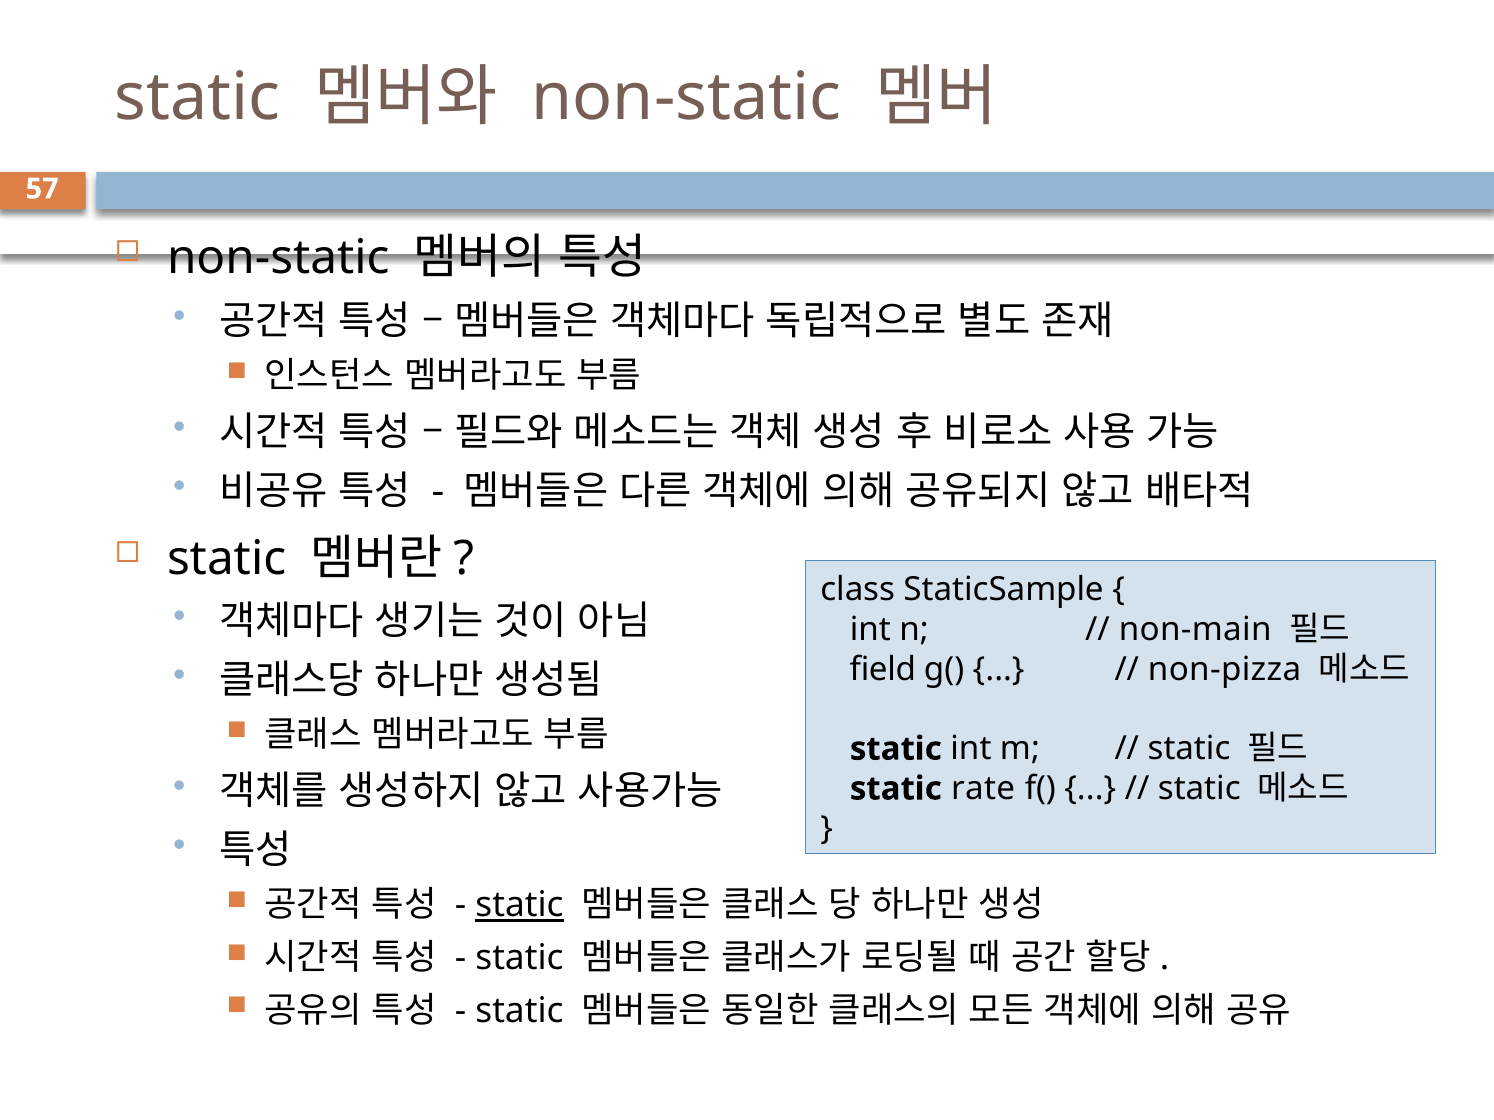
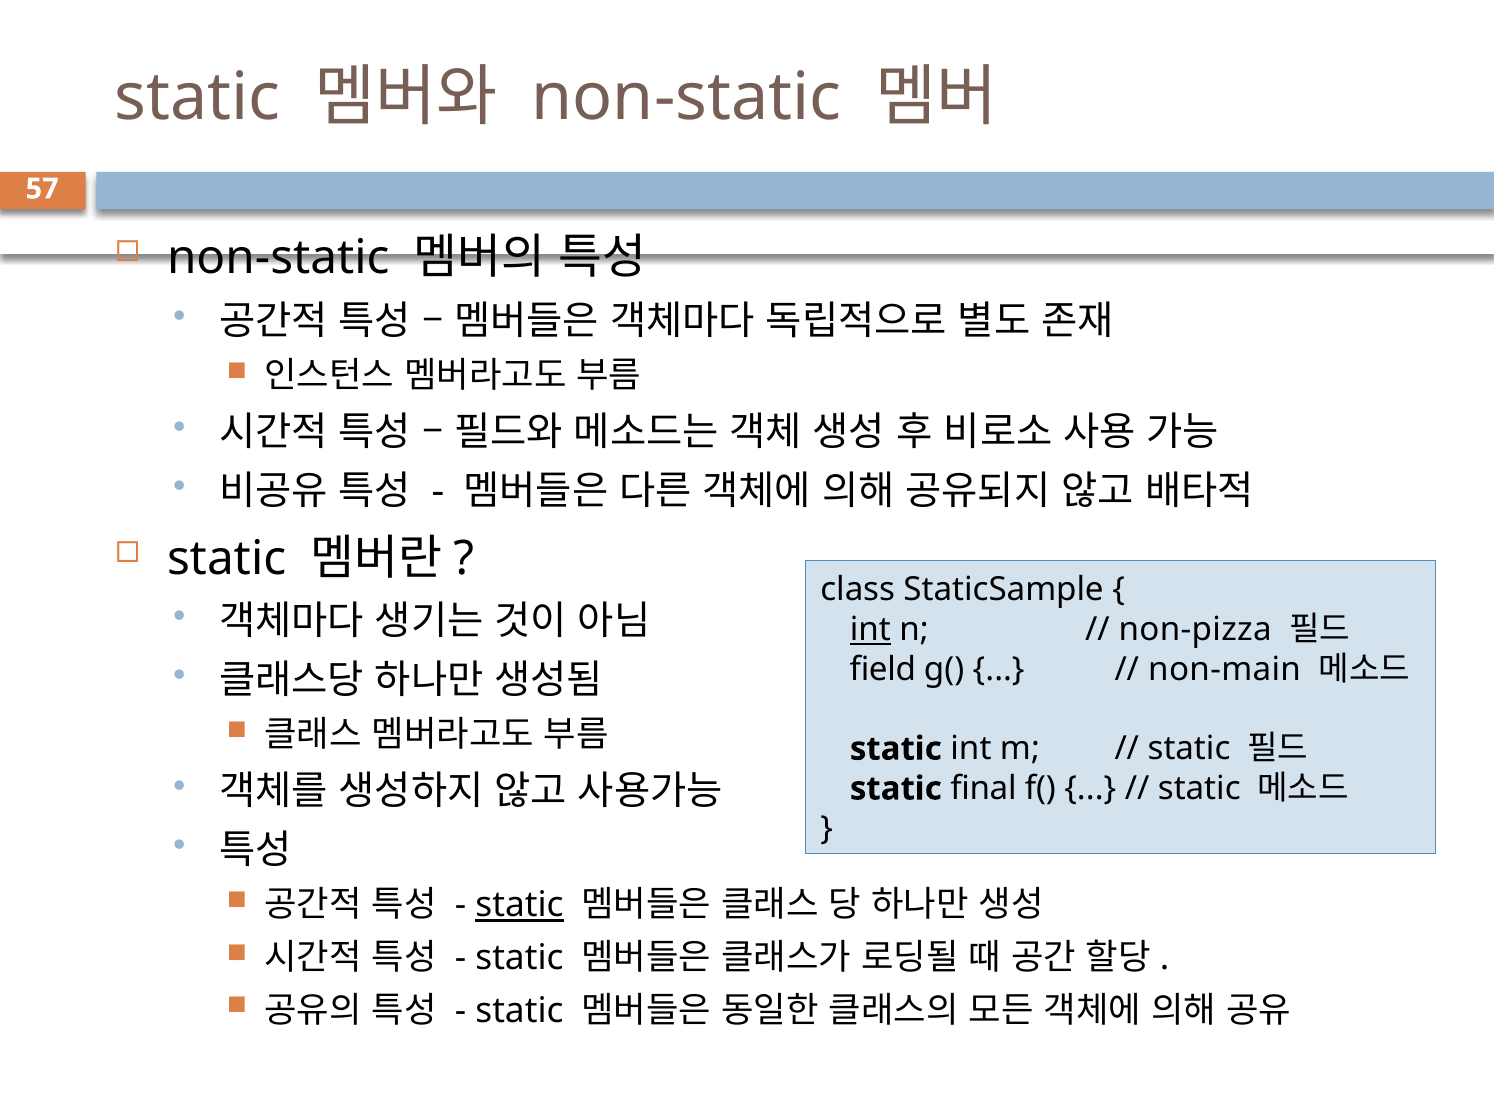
int underline: none -> present (870, 630)
non-main: non-main -> non-pizza (1195, 630)
non-pizza: non-pizza -> non-main (1225, 669)
rate: rate -> final (983, 789)
